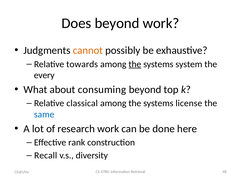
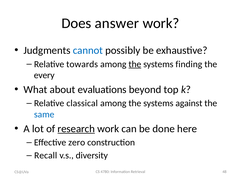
Does beyond: beyond -> answer (117, 23)
cannot colour: orange -> blue (88, 51)
system: system -> finding (189, 64)
consuming: consuming -> evaluations (102, 90)
license: license -> against (189, 104)
research underline: none -> present (76, 129)
rank: rank -> zero (77, 143)
